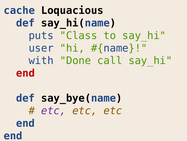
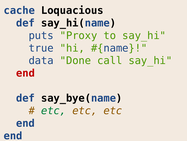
Class: Class -> Proxy (79, 35)
user: user -> true (41, 48)
with: with -> data (41, 60)
etc colour: purple -> green (54, 110)
